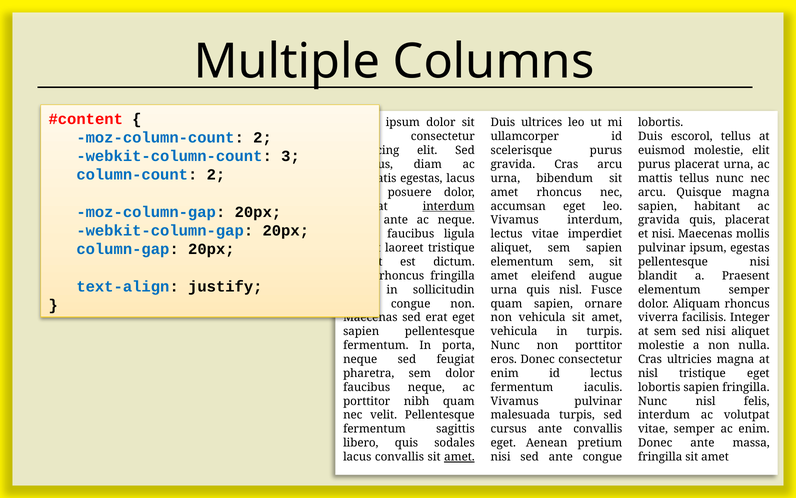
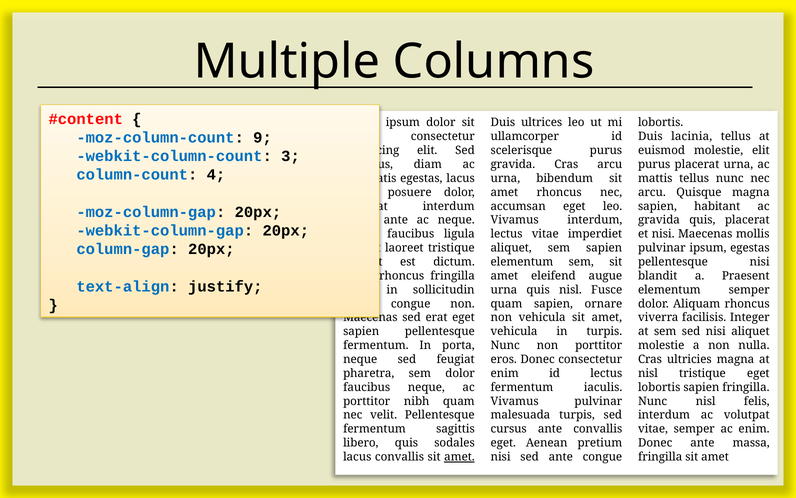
moz-column-count 2: 2 -> 9 (263, 137)
escorol: escorol -> lacinia (692, 136)
column-count 2: 2 -> 4 (216, 175)
interdum underline: present -> none (449, 206)
